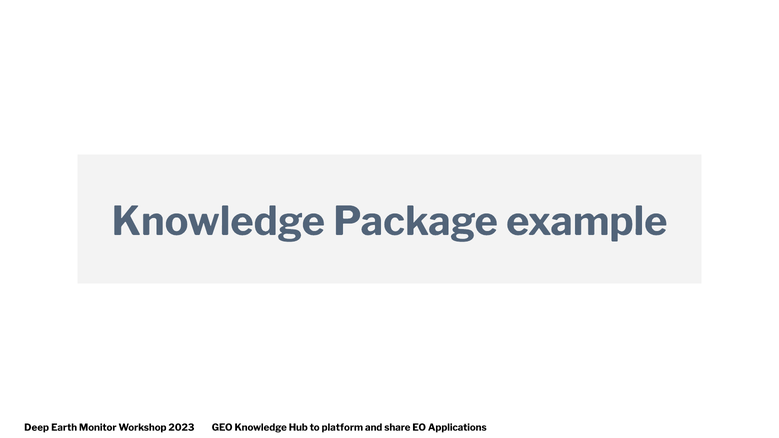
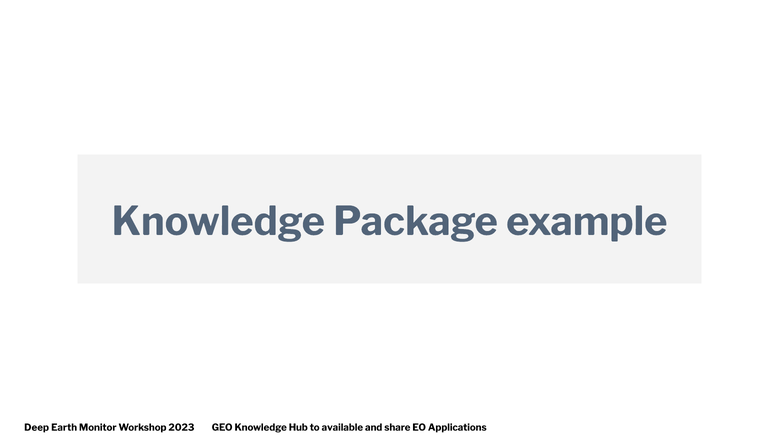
platform: platform -> available (342, 428)
